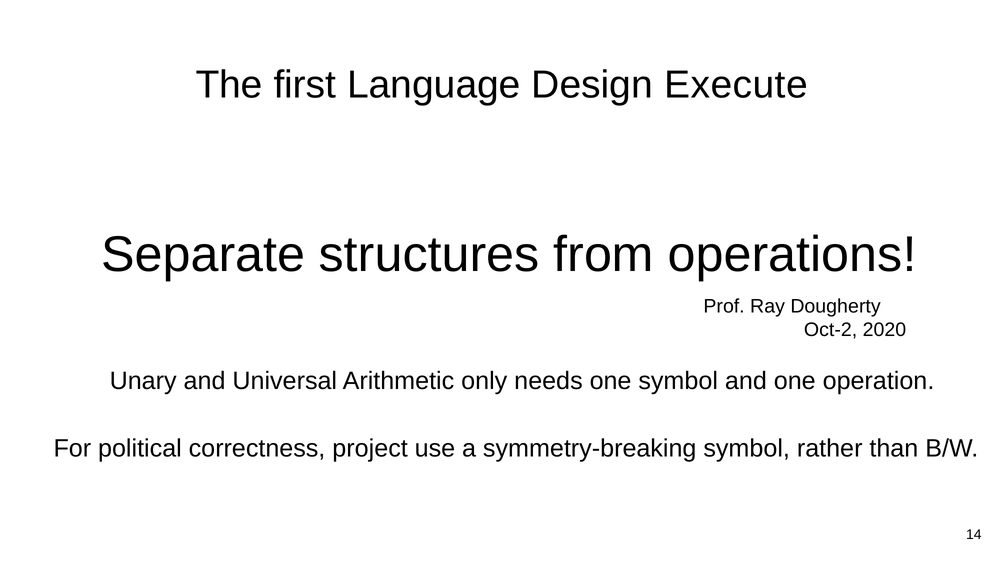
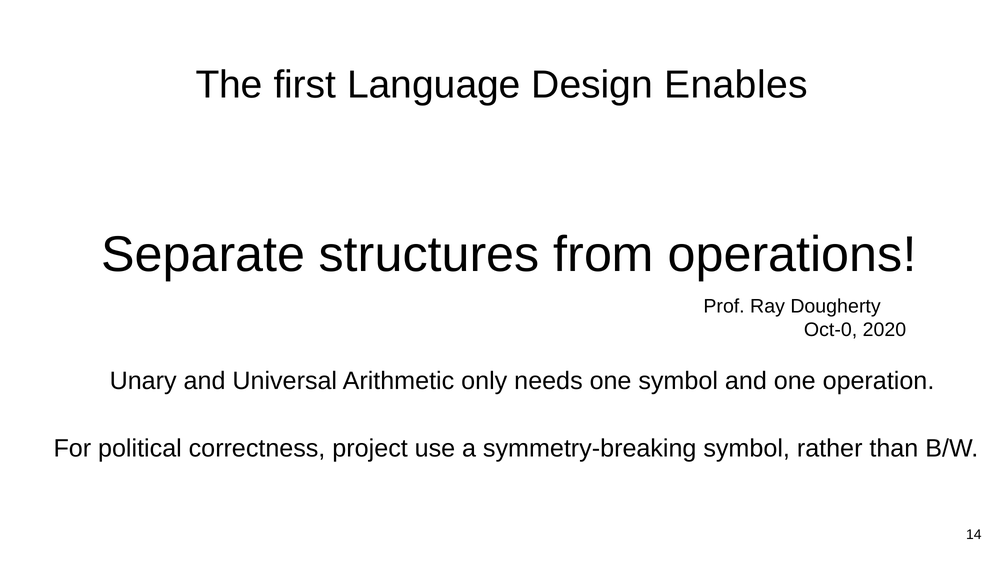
Execute: Execute -> Enables (736, 85)
Oct-2: Oct-2 -> Oct-0 (831, 330)
